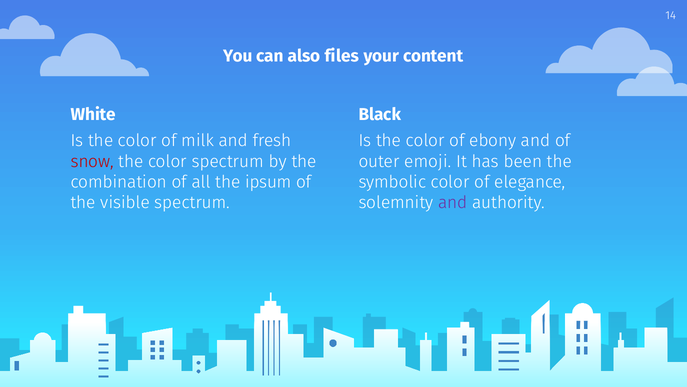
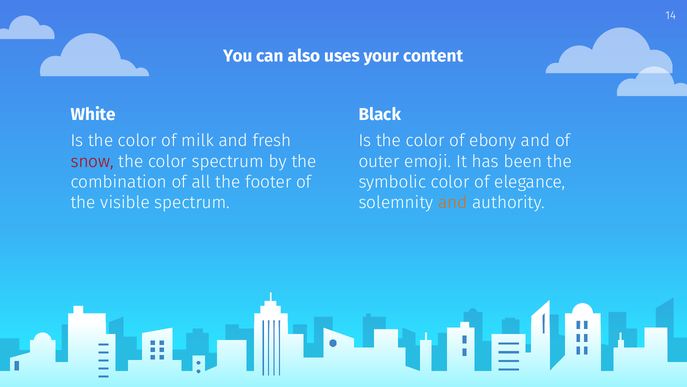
files: files -> uses (342, 56)
ipsum: ipsum -> footer (268, 182)
and colour: purple -> orange (453, 202)
